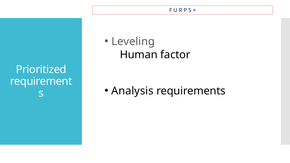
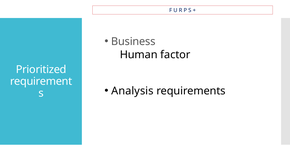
Leveling: Leveling -> Business (133, 42)
